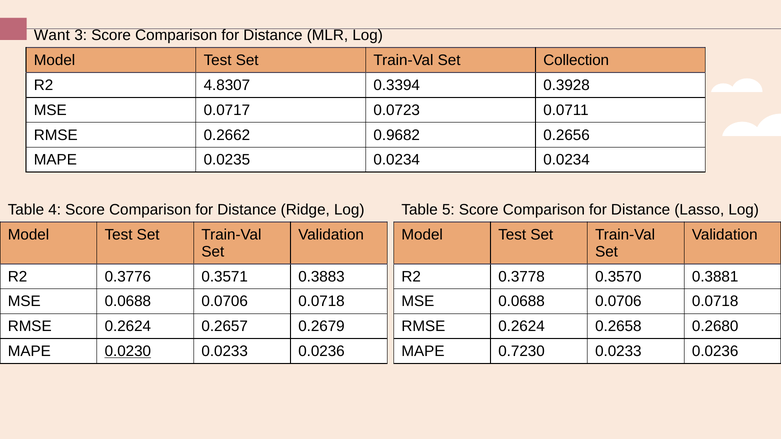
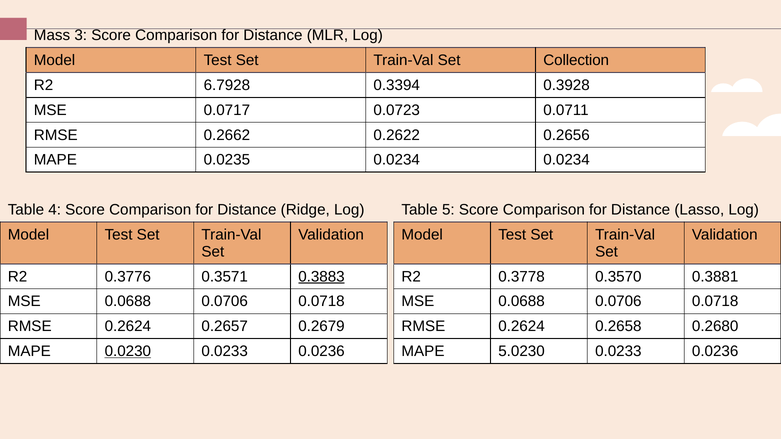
Want: Want -> Mass (52, 35)
4.8307: 4.8307 -> 6.7928 (227, 85)
0.9682: 0.9682 -> 0.2622 (397, 135)
0.3883 underline: none -> present (321, 277)
0.7230: 0.7230 -> 5.0230 (522, 352)
